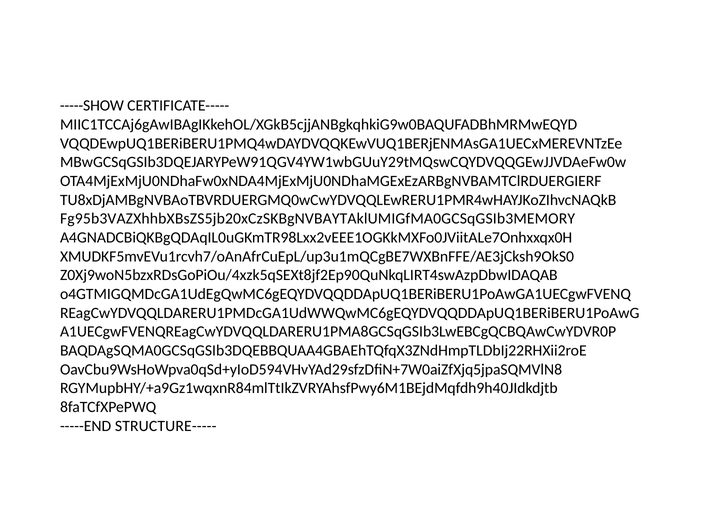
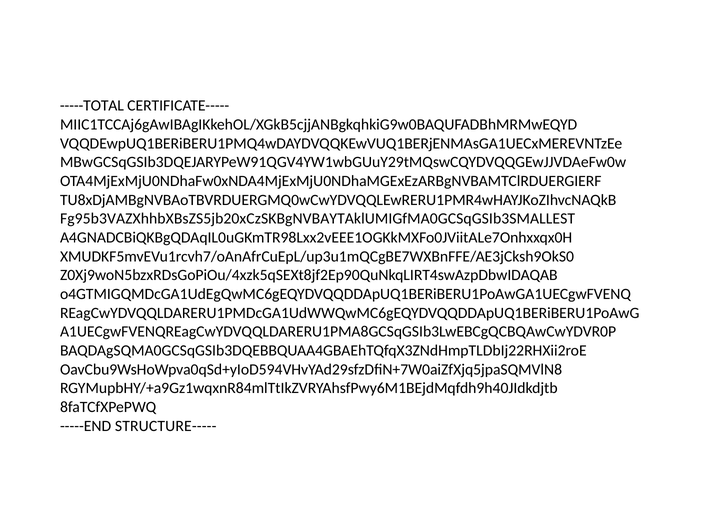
-----SHOW: -----SHOW -> -----TOTAL (92, 106)
Fg95b3VAZXhhbXBsZS5jb20xCzSKBgNVBAYTAklUMIGfMA0GCSqGSIb3MEMORY: Fg95b3VAZXhhbXBsZS5jb20xCzSKBgNVBAYTAklUMIGfMA0GCSqGSIb3MEMORY -> Fg95b3VAZXhhbXBsZS5jb20xCzSKBgNVBAYTAklUMIGfMA0GCSqGSIb3SMALLEST (318, 219)
